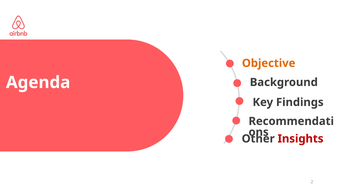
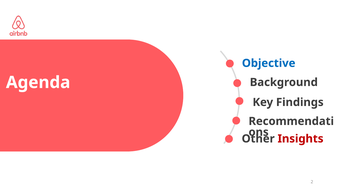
Objective colour: orange -> blue (269, 63)
